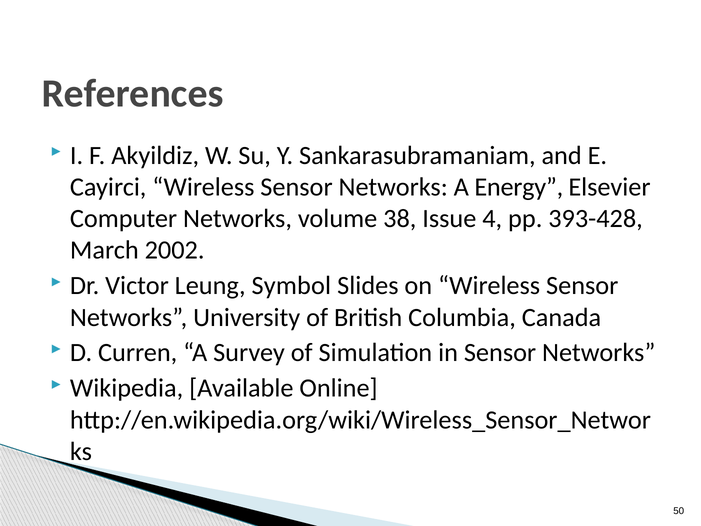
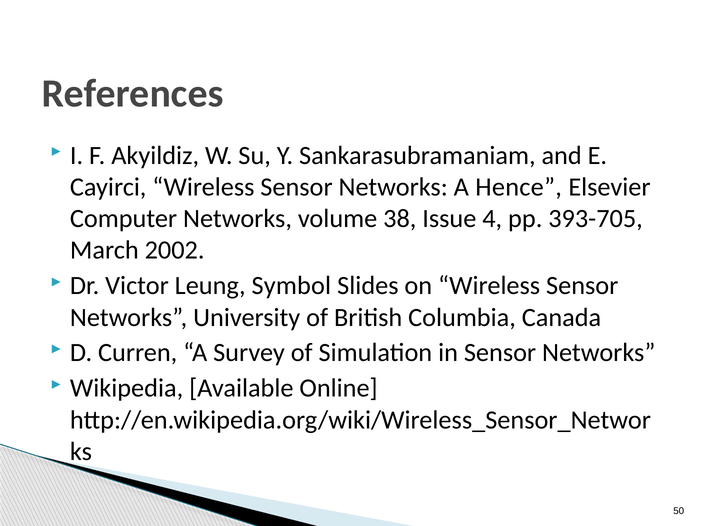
Energy: Energy -> Hence (519, 187)
393-428: 393-428 -> 393-705 (596, 219)
